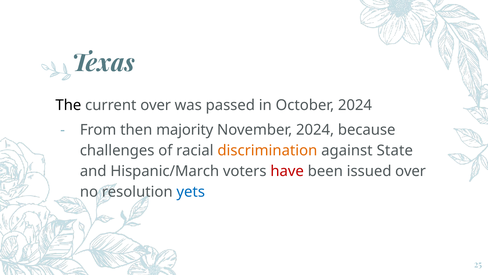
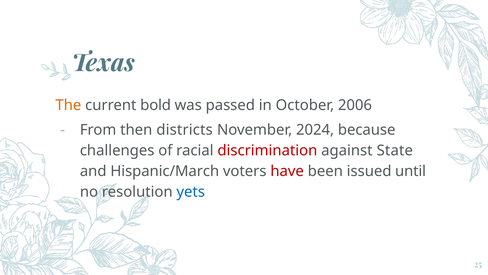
The colour: black -> orange (68, 105)
current over: over -> bold (156, 105)
October 2024: 2024 -> 2006 (355, 105)
majority: majority -> districts (185, 130)
discrimination colour: orange -> red (267, 150)
issued over: over -> until (411, 171)
